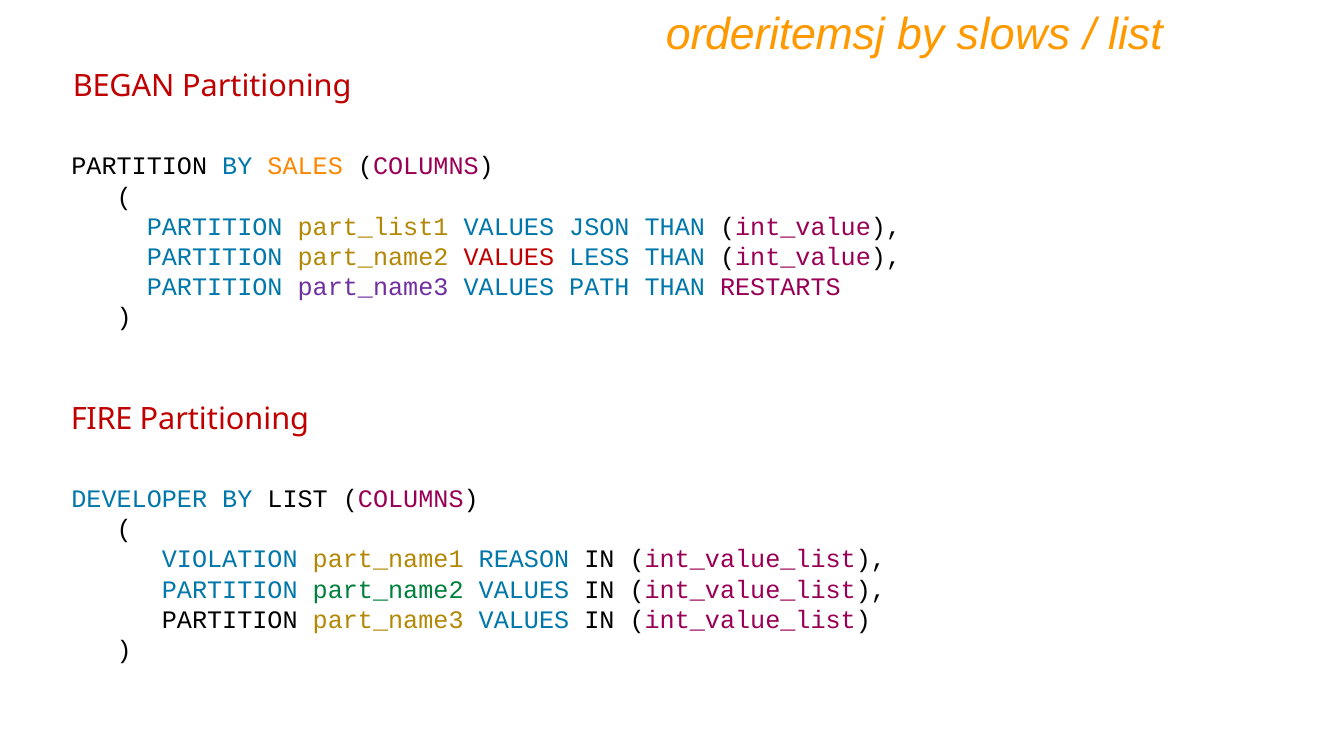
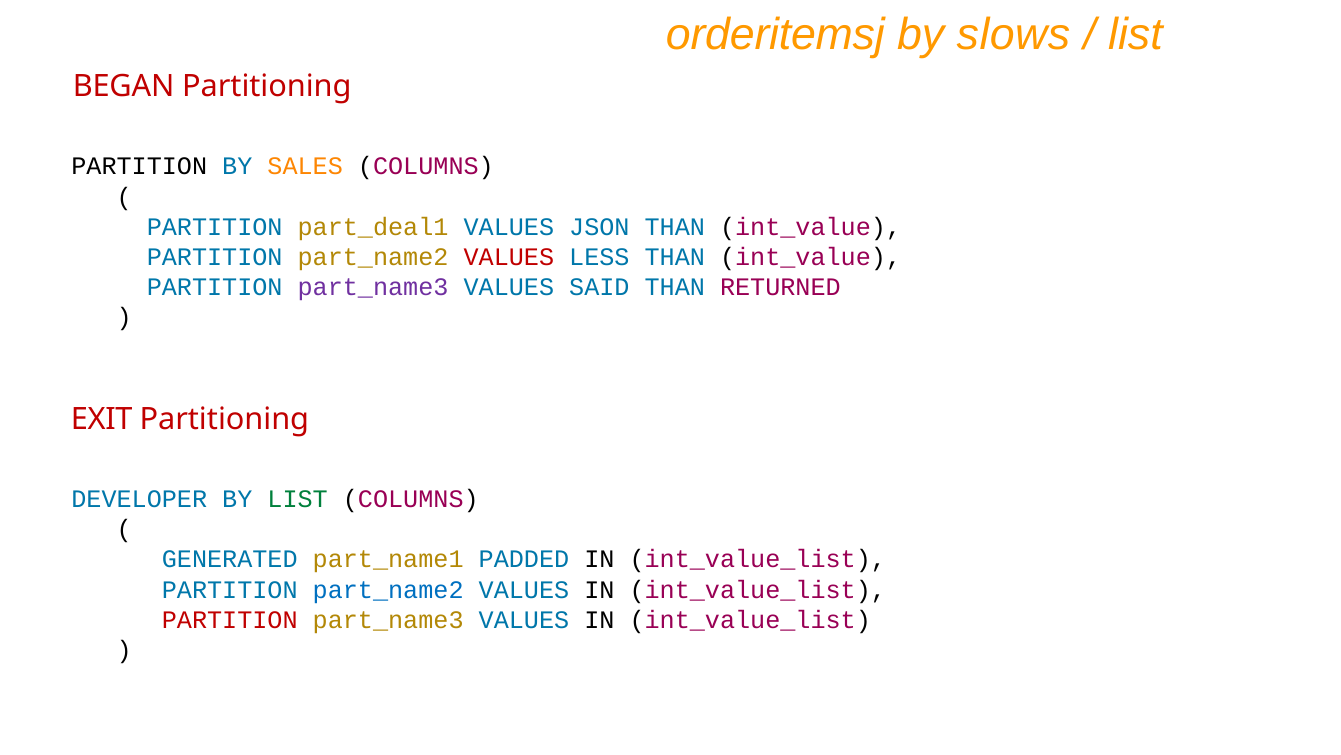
part_list1: part_list1 -> part_deal1 (373, 227)
PATH: PATH -> SAID (599, 287)
RESTARTS: RESTARTS -> RETURNED (780, 287)
FIRE: FIRE -> EXIT (102, 419)
LIST colour: black -> green (298, 499)
VIOLATION: VIOLATION -> GENERATED (230, 559)
REASON: REASON -> PADDED (524, 559)
part_name2 colour: green -> blue (388, 589)
PARTITION colour: black -> red (230, 619)
